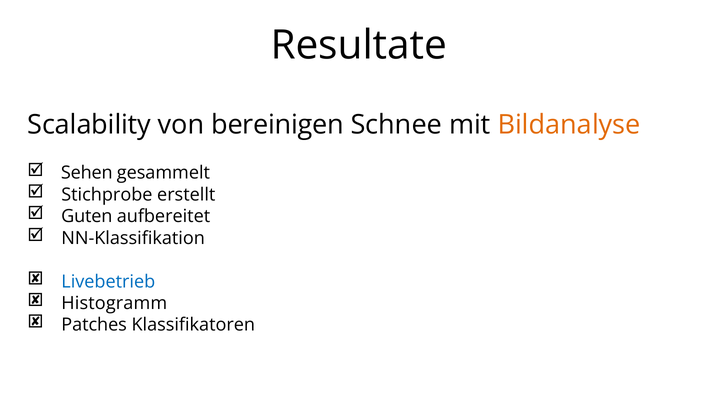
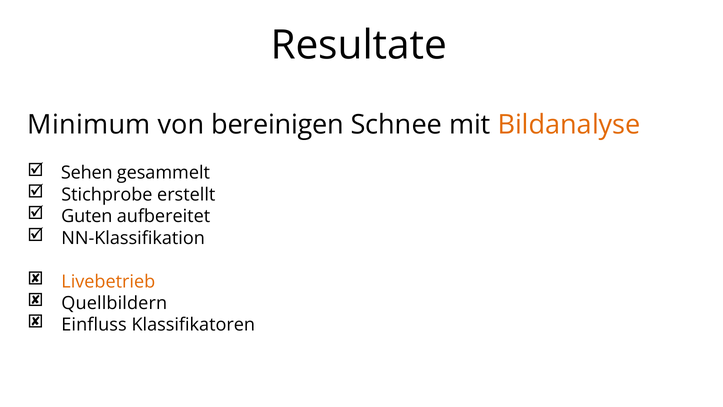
Scalability: Scalability -> Minimum (89, 125)
Livebetrieb colour: blue -> orange (108, 281)
Histogramm: Histogramm -> Quellbildern (114, 303)
Patches: Patches -> Einfluss (94, 325)
